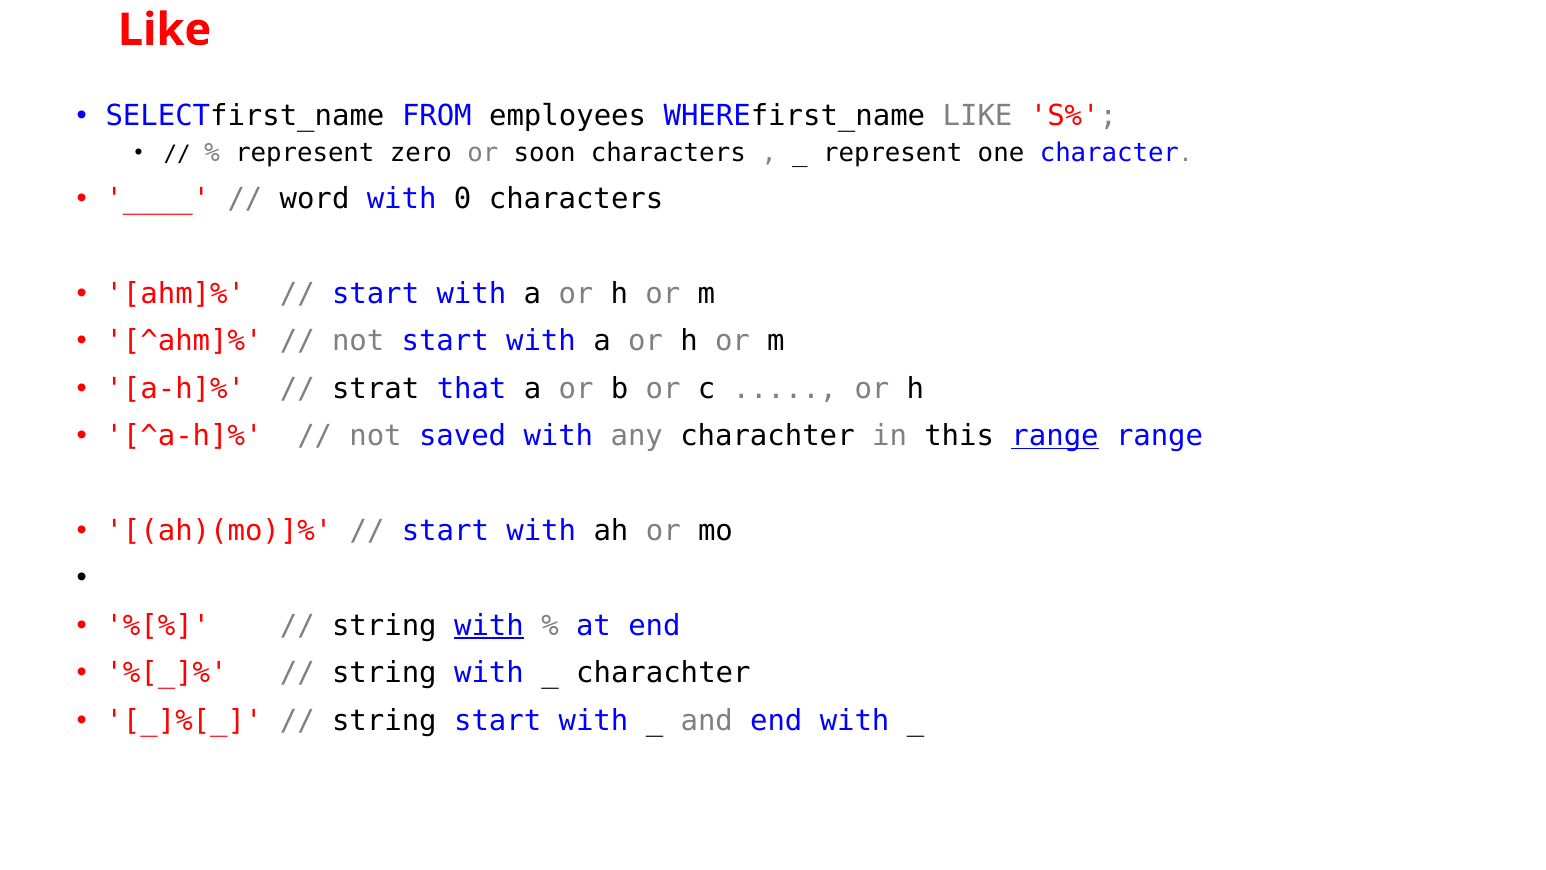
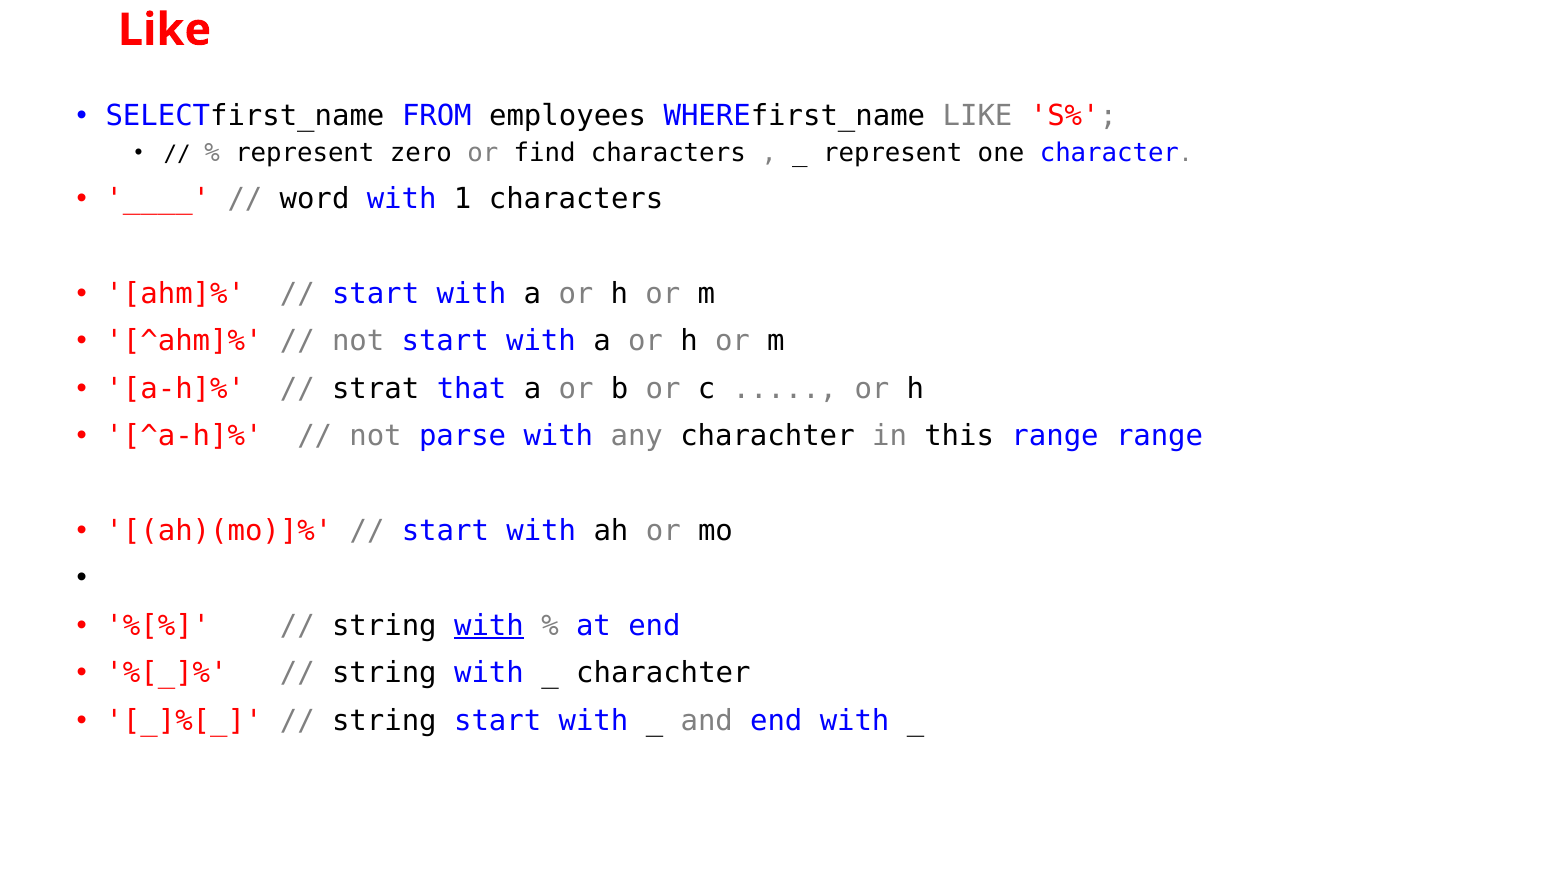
soon: soon -> find (545, 153)
0: 0 -> 1 (463, 199)
saved: saved -> parse (463, 436)
range underline: present -> none (1055, 436)
